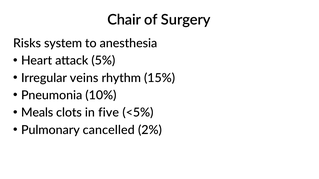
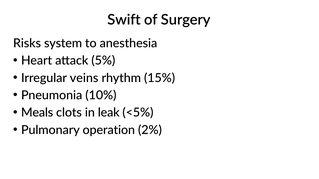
Chair: Chair -> Swift (124, 20)
five: five -> leak (109, 113)
cancelled: cancelled -> operation (109, 130)
